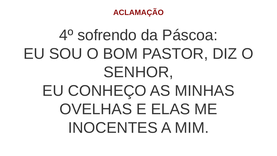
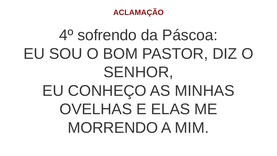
INOCENTES: INOCENTES -> MORRENDO (113, 128)
